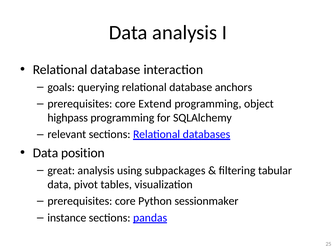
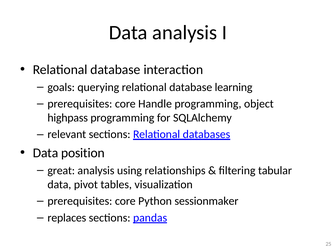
anchors: anchors -> learning (234, 87)
Extend: Extend -> Handle (155, 104)
subpackages: subpackages -> relationships (175, 170)
instance: instance -> replaces (67, 218)
